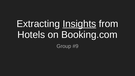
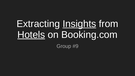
Hotels underline: none -> present (31, 35)
